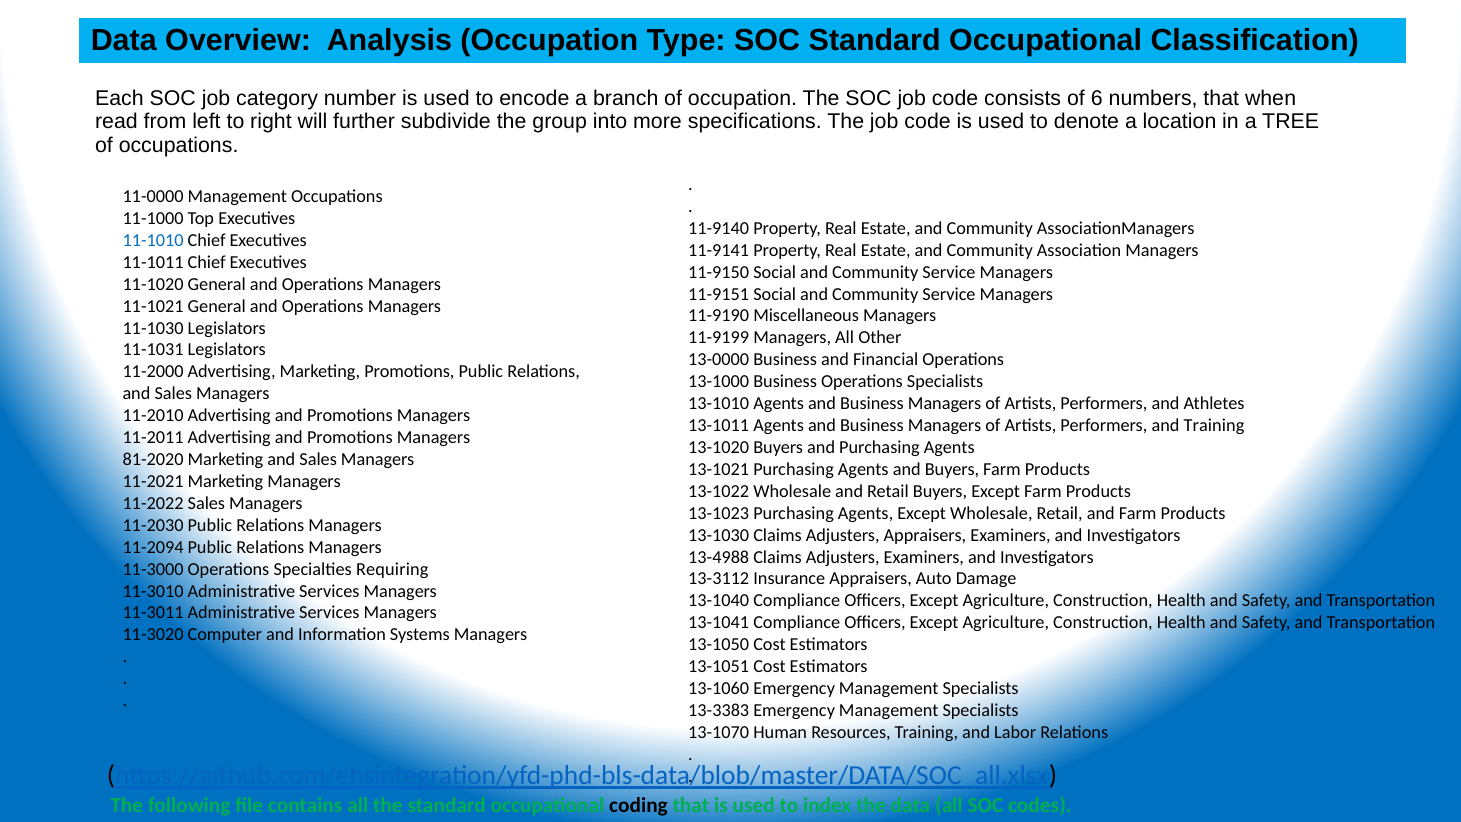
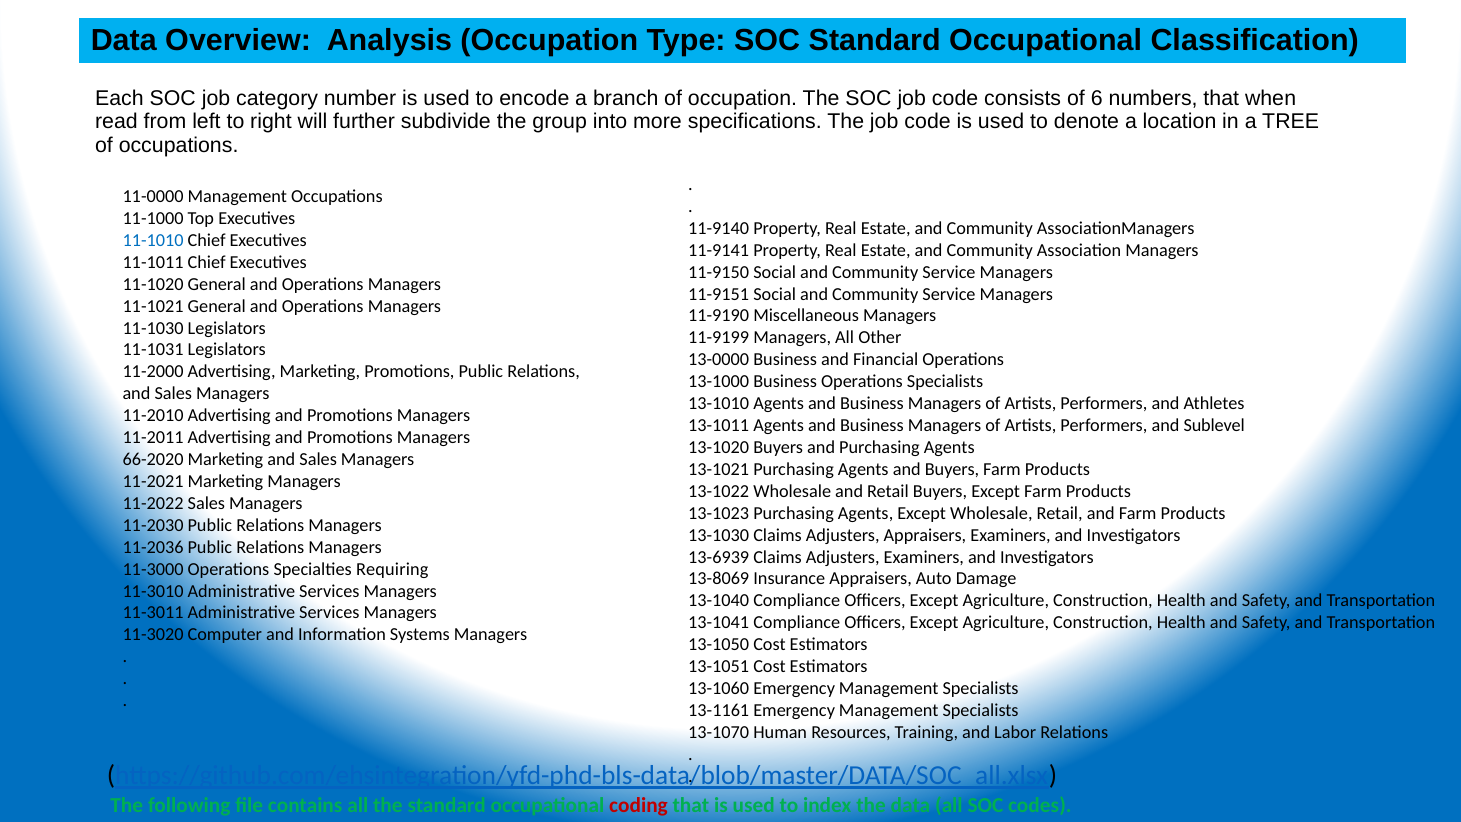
and Training: Training -> Sublevel (1214, 425)
81-2020: 81-2020 -> 66-2020 (153, 459)
11-2094: 11-2094 -> 11-2036 (153, 547)
13-4988: 13-4988 -> 13-6939 (719, 557)
13-3112: 13-3112 -> 13-8069 (719, 579)
13-3383: 13-3383 -> 13-1161 (719, 710)
coding colour: black -> red (639, 805)
